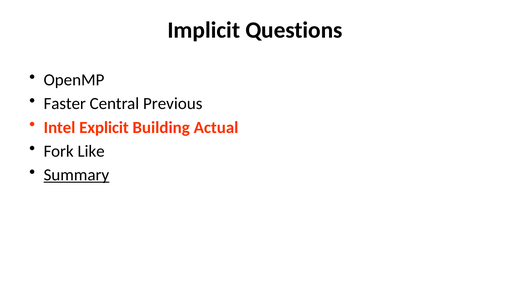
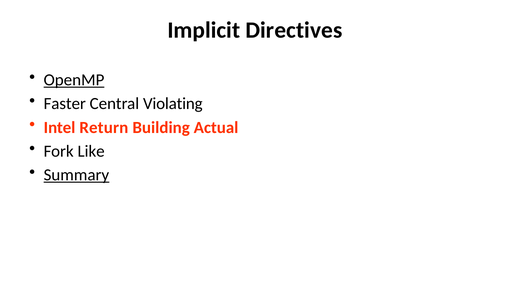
Questions: Questions -> Directives (294, 30)
OpenMP underline: none -> present (74, 80)
Previous: Previous -> Violating (173, 104)
Explicit: Explicit -> Return (104, 128)
